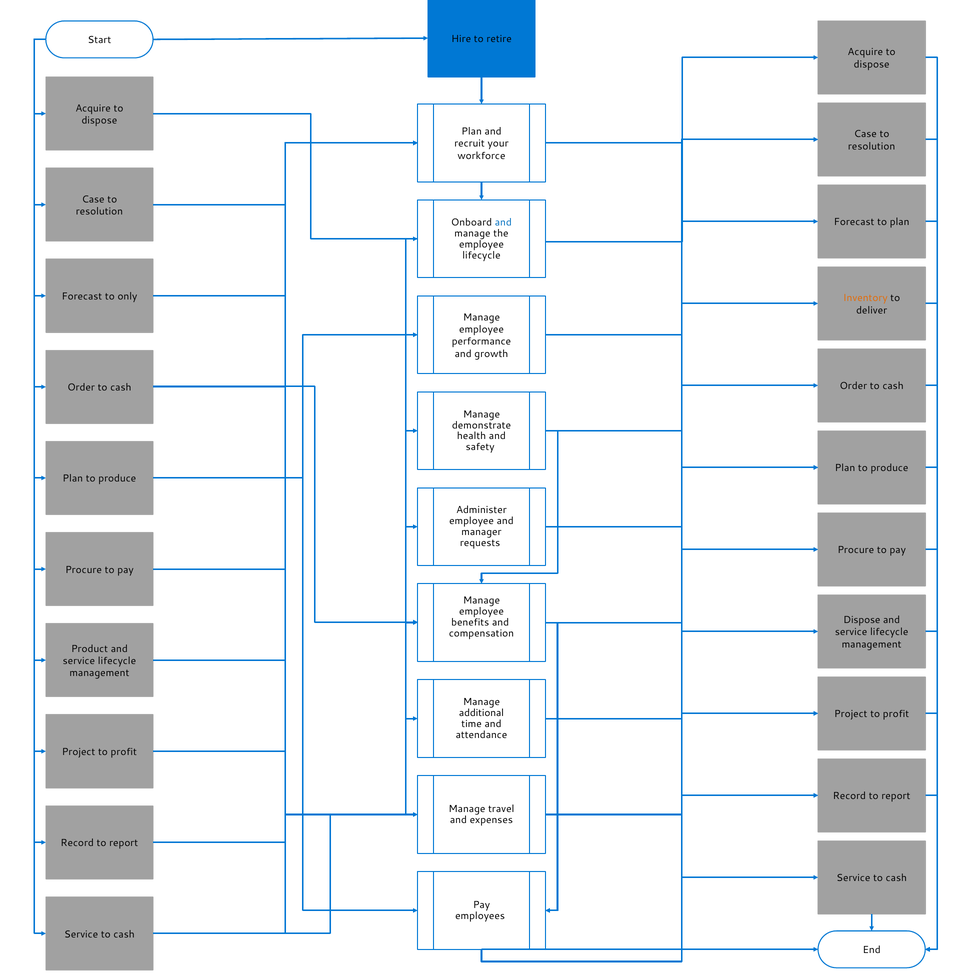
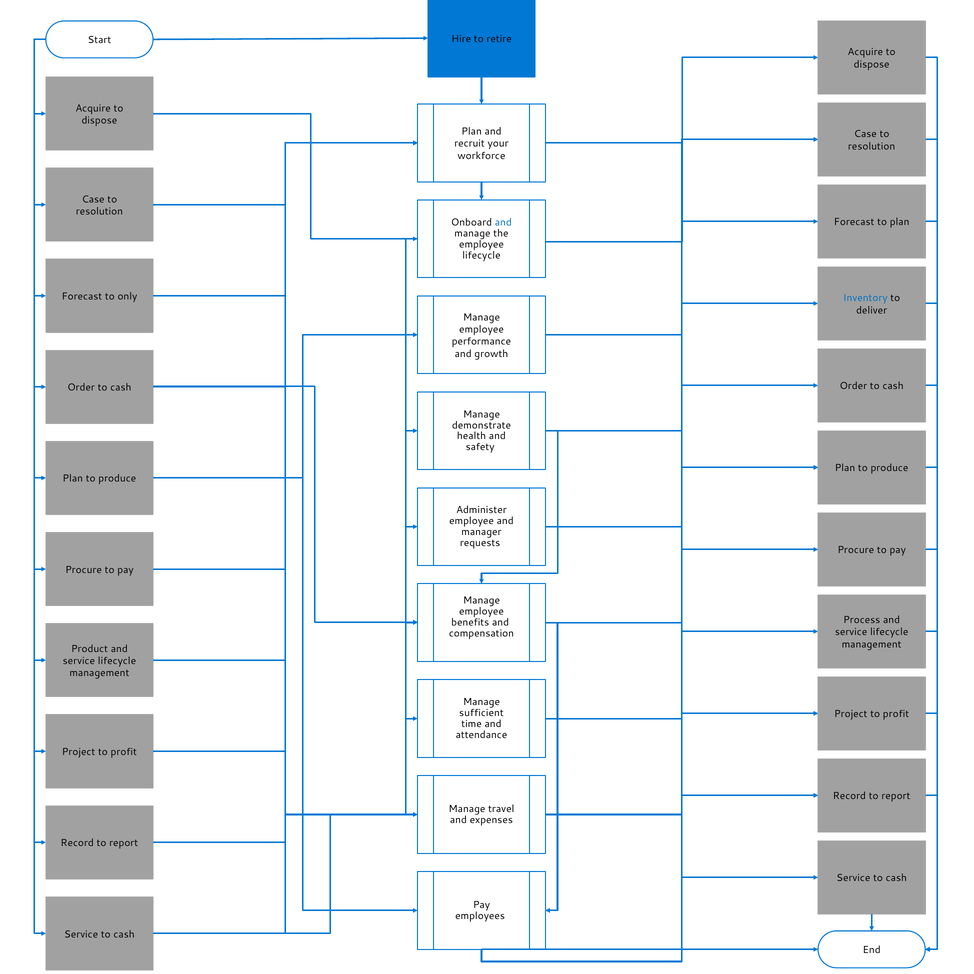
Inventory colour: orange -> blue (865, 298)
Dispose: Dispose -> Process (862, 620)
additional: additional -> sufficient (481, 713)
